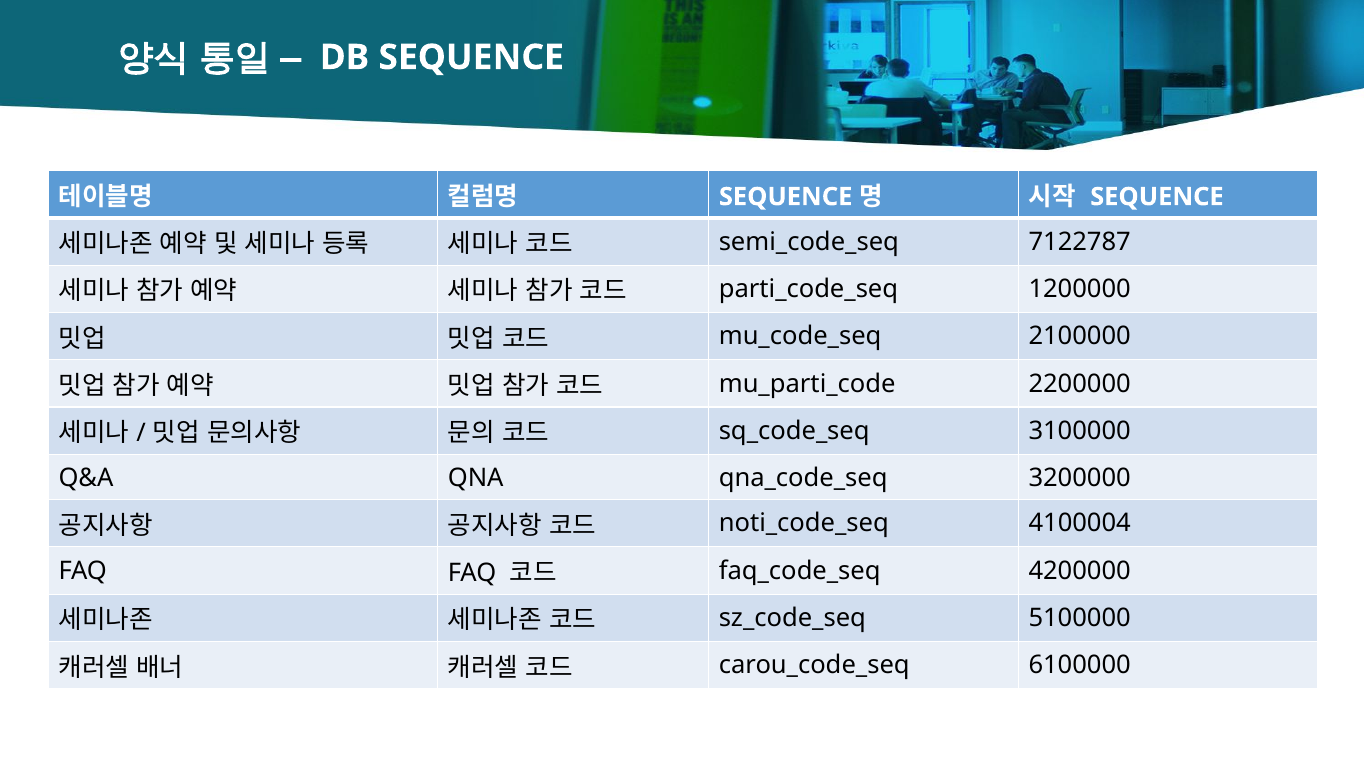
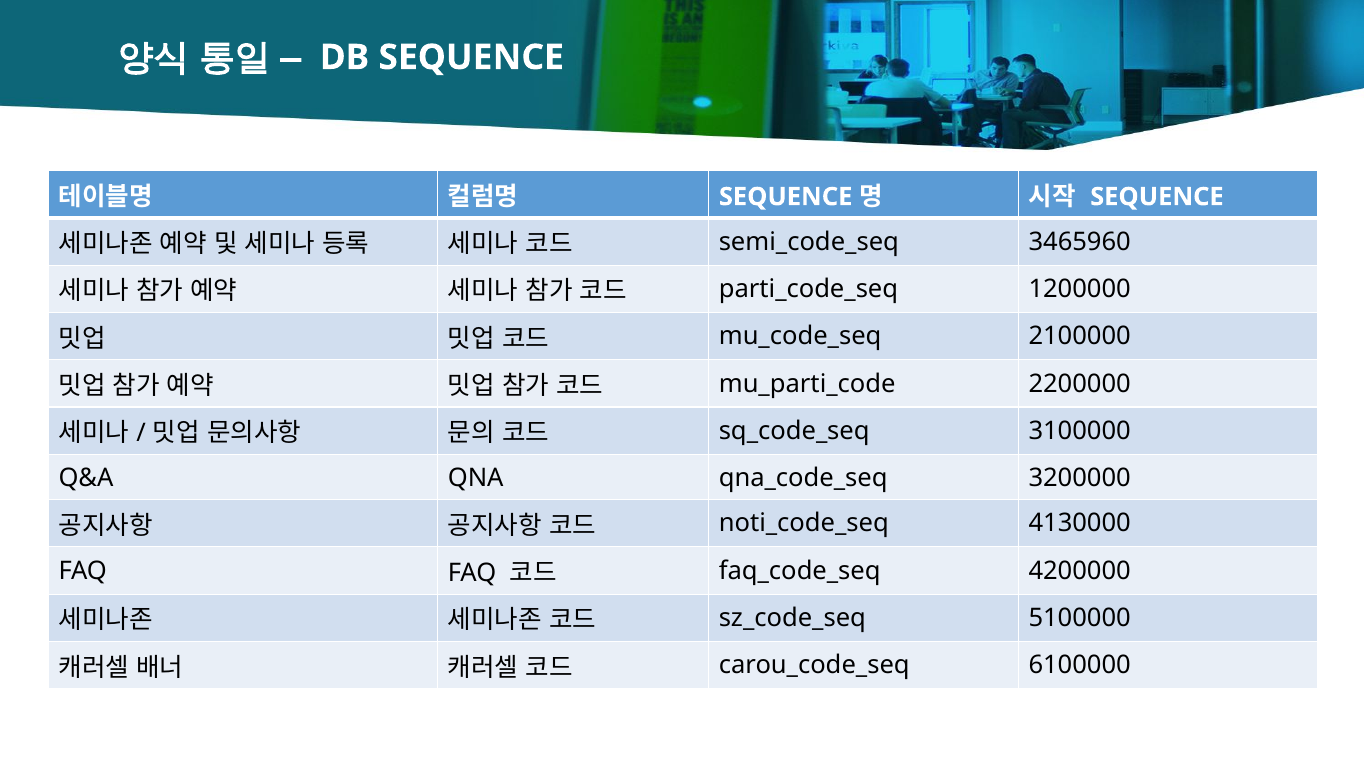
7122787: 7122787 -> 3465960 (1080, 242)
4100004: 4100004 -> 4130000 (1080, 524)
